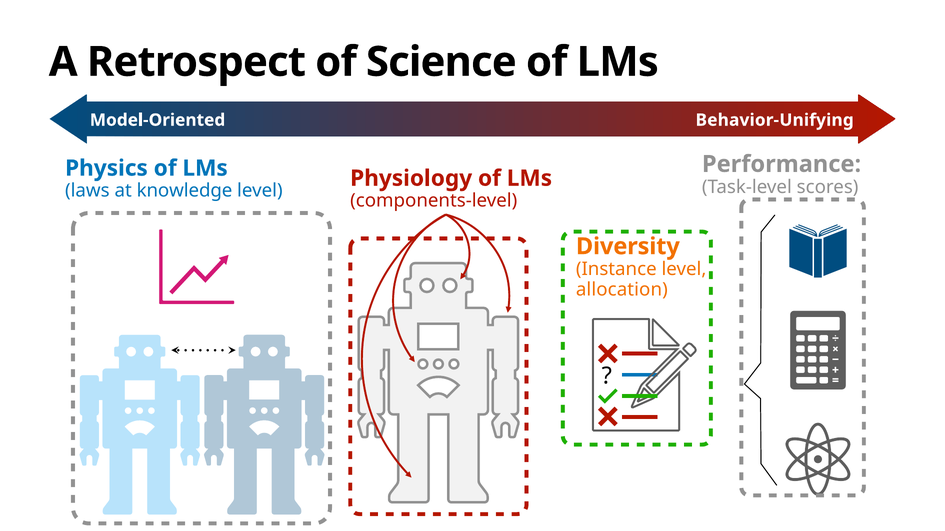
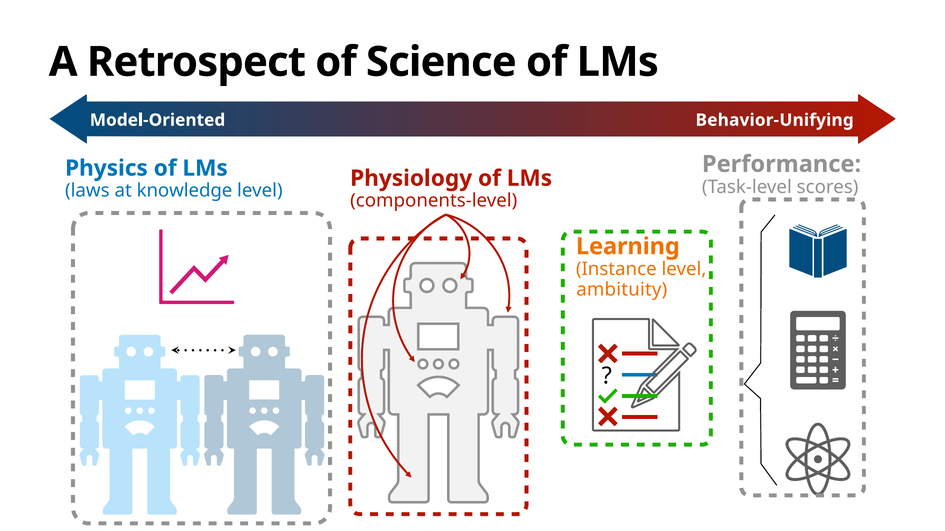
Diversity: Diversity -> Learning (628, 247)
allocation: allocation -> ambituity (622, 290)
